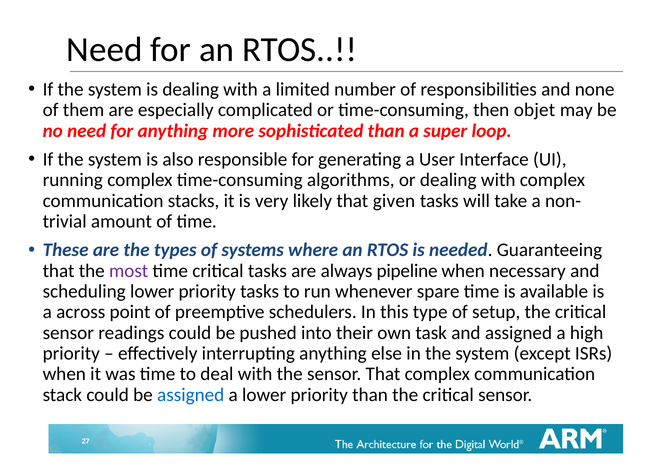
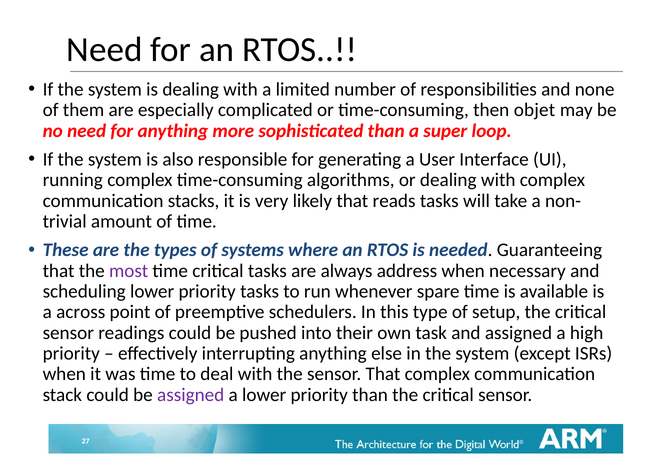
given: given -> reads (394, 201)
pipeline: pipeline -> address (407, 271)
assigned colour: blue -> purple (191, 395)
